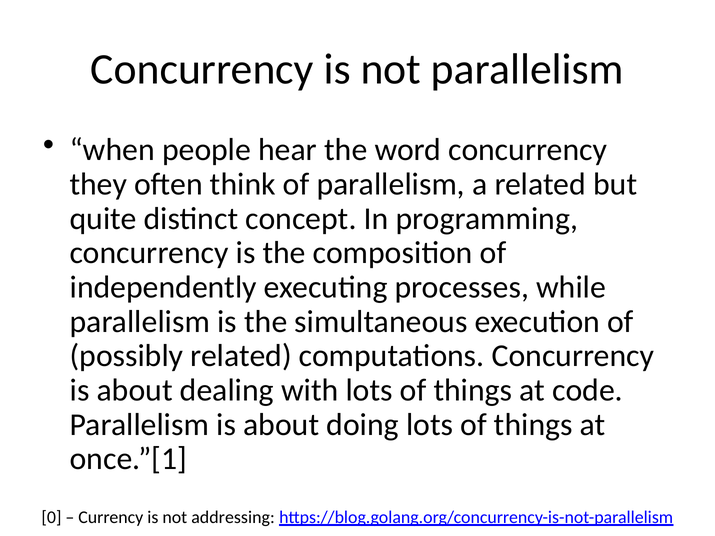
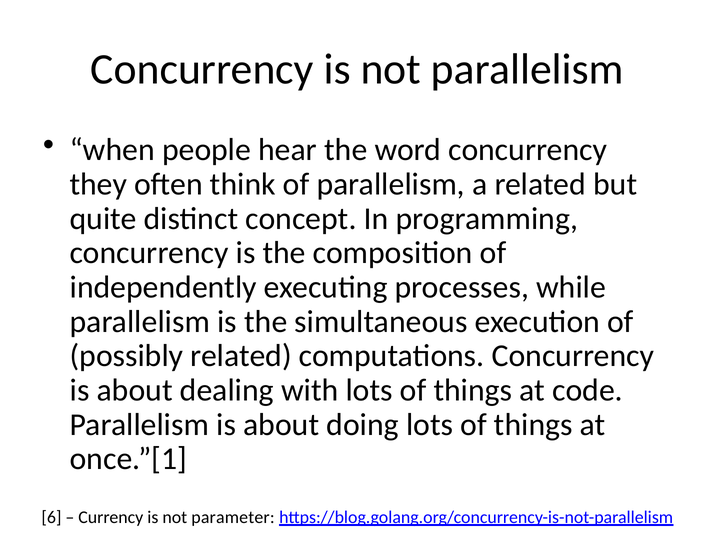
0: 0 -> 6 (51, 517)
addressing: addressing -> parameter (233, 517)
